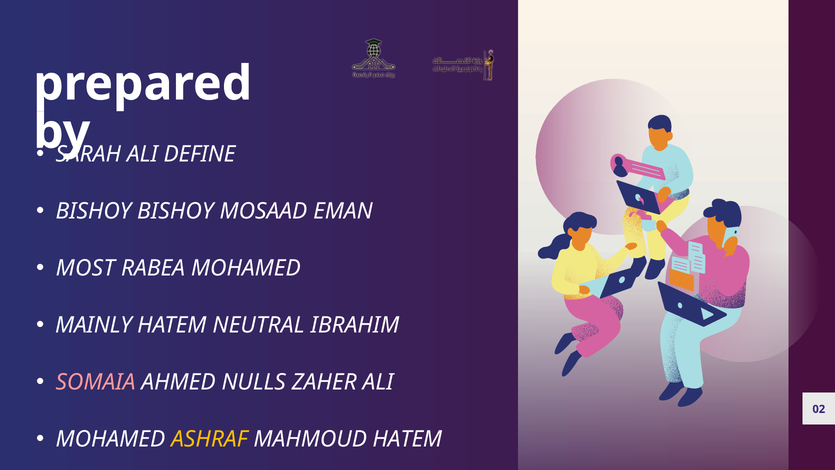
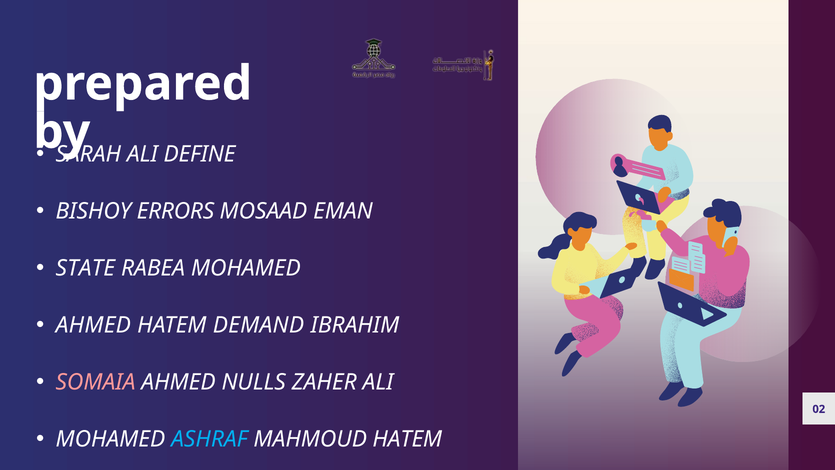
BISHOY BISHOY: BISHOY -> ERRORS (175, 211)
MOST: MOST -> STATE (85, 268)
MAINLY: MAINLY -> AHMED (93, 325)
NEUTRAL: NEUTRAL -> DEMAND (258, 325)
ASHRAF colour: yellow -> light blue (209, 439)
